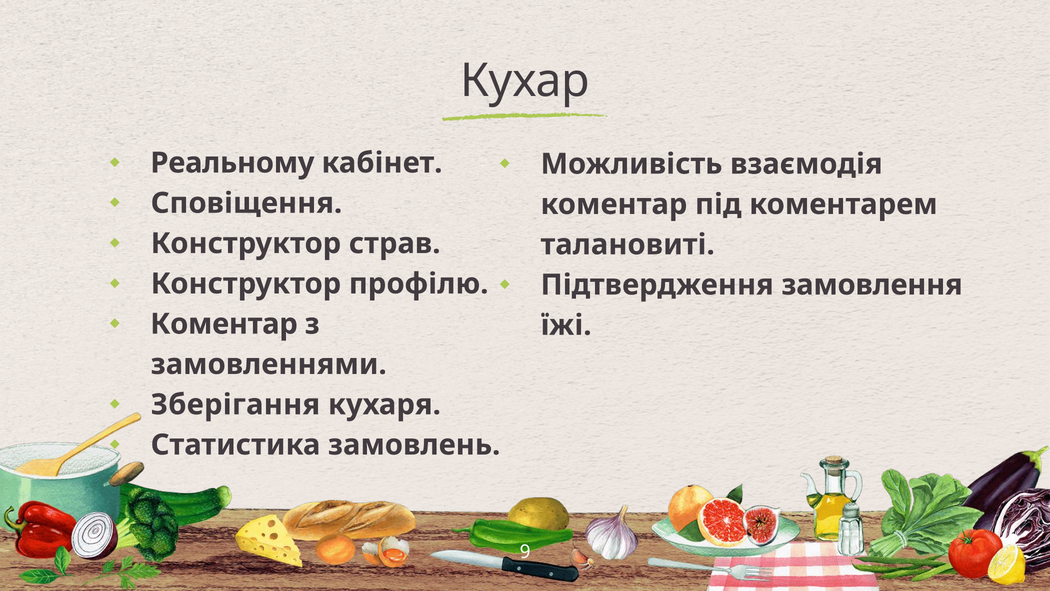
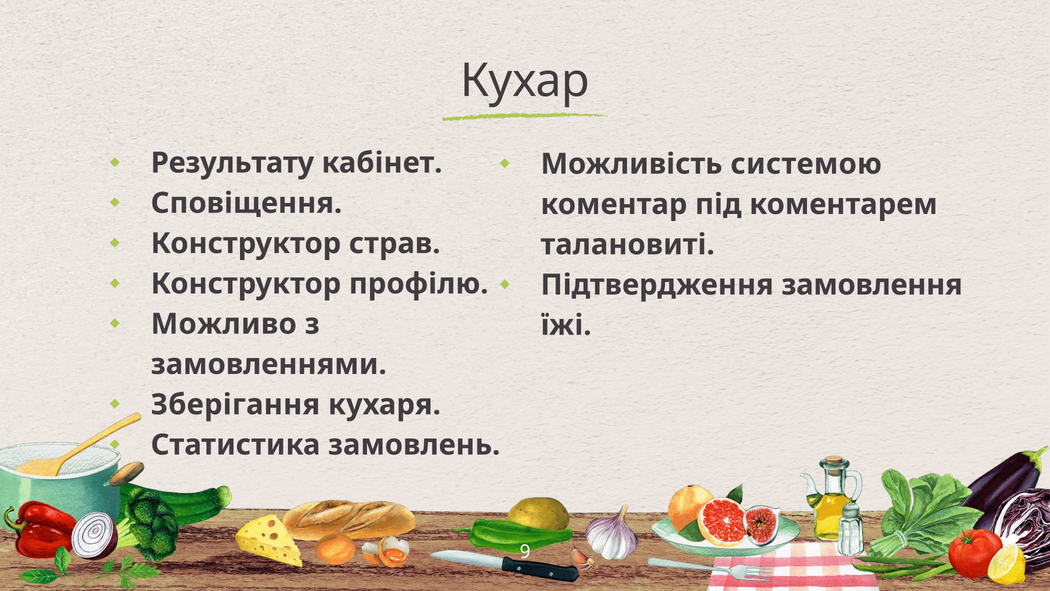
Реальному: Реальному -> Результату (232, 163)
взаємодія: взаємодія -> системою (806, 164)
Коментар: Коментар -> Можливо (224, 324)
